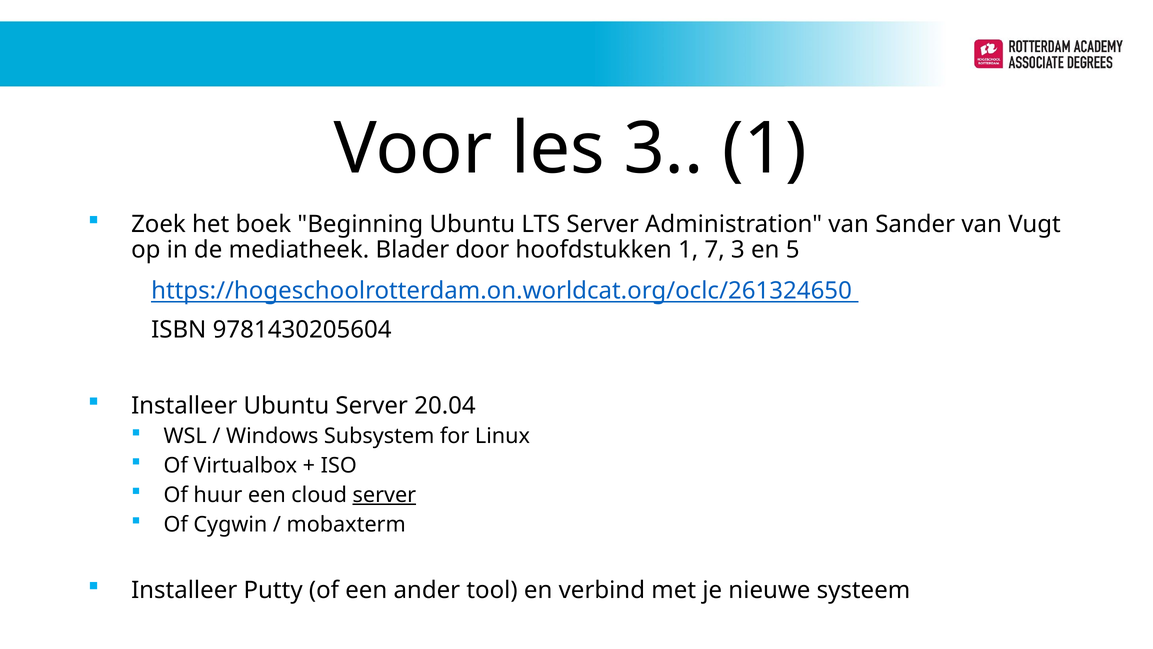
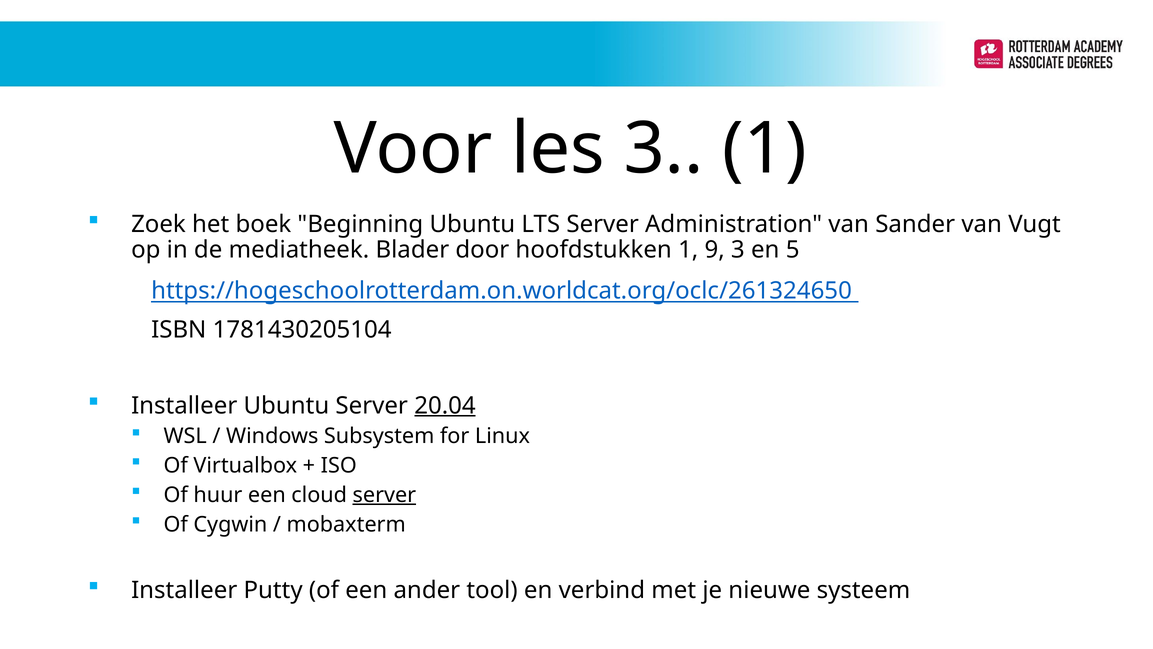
7: 7 -> 9 (715, 250)
9781430205604: 9781430205604 -> 1781430205104 (302, 329)
20.04 underline: none -> present (445, 405)
